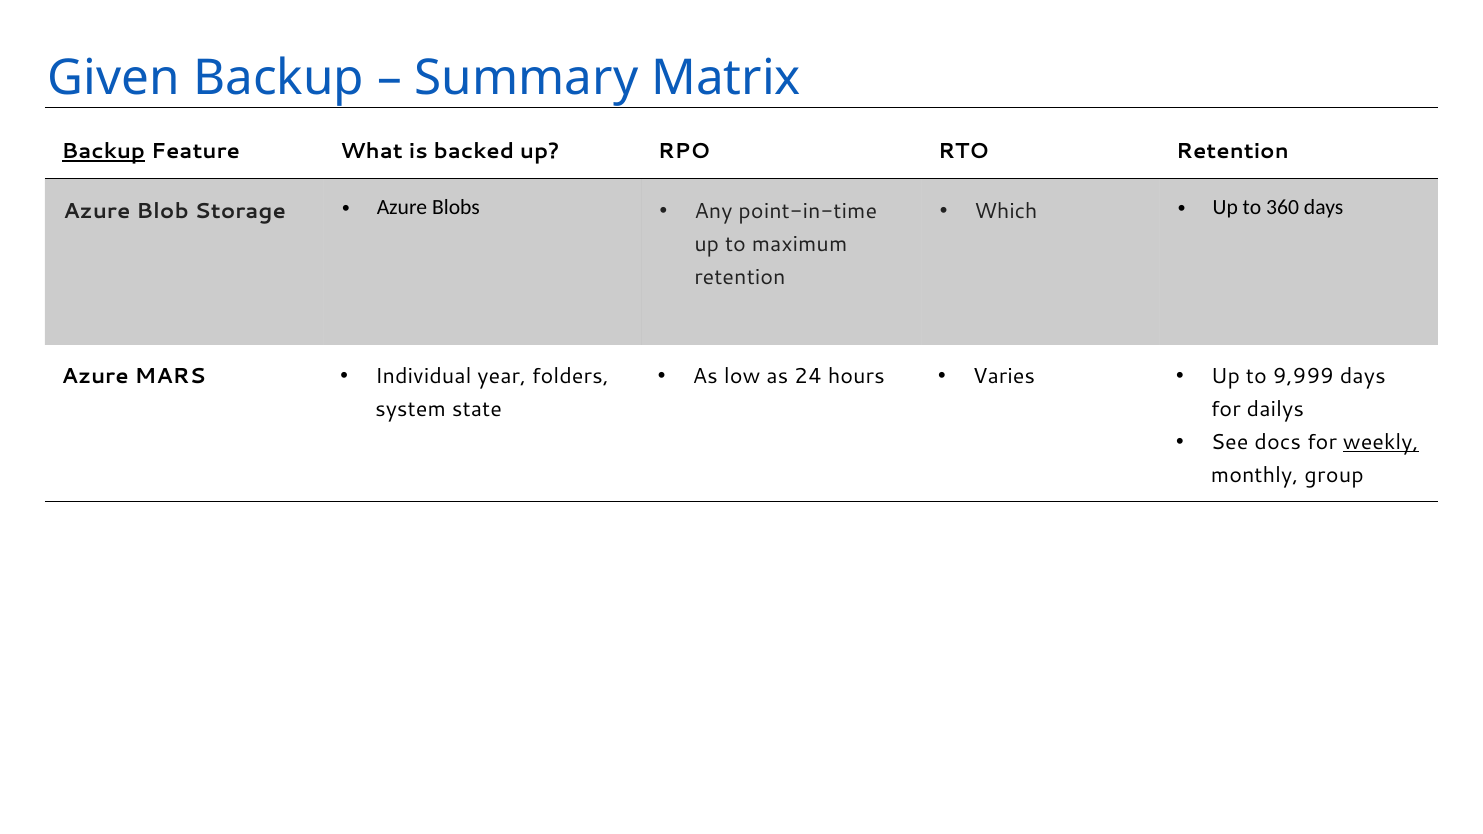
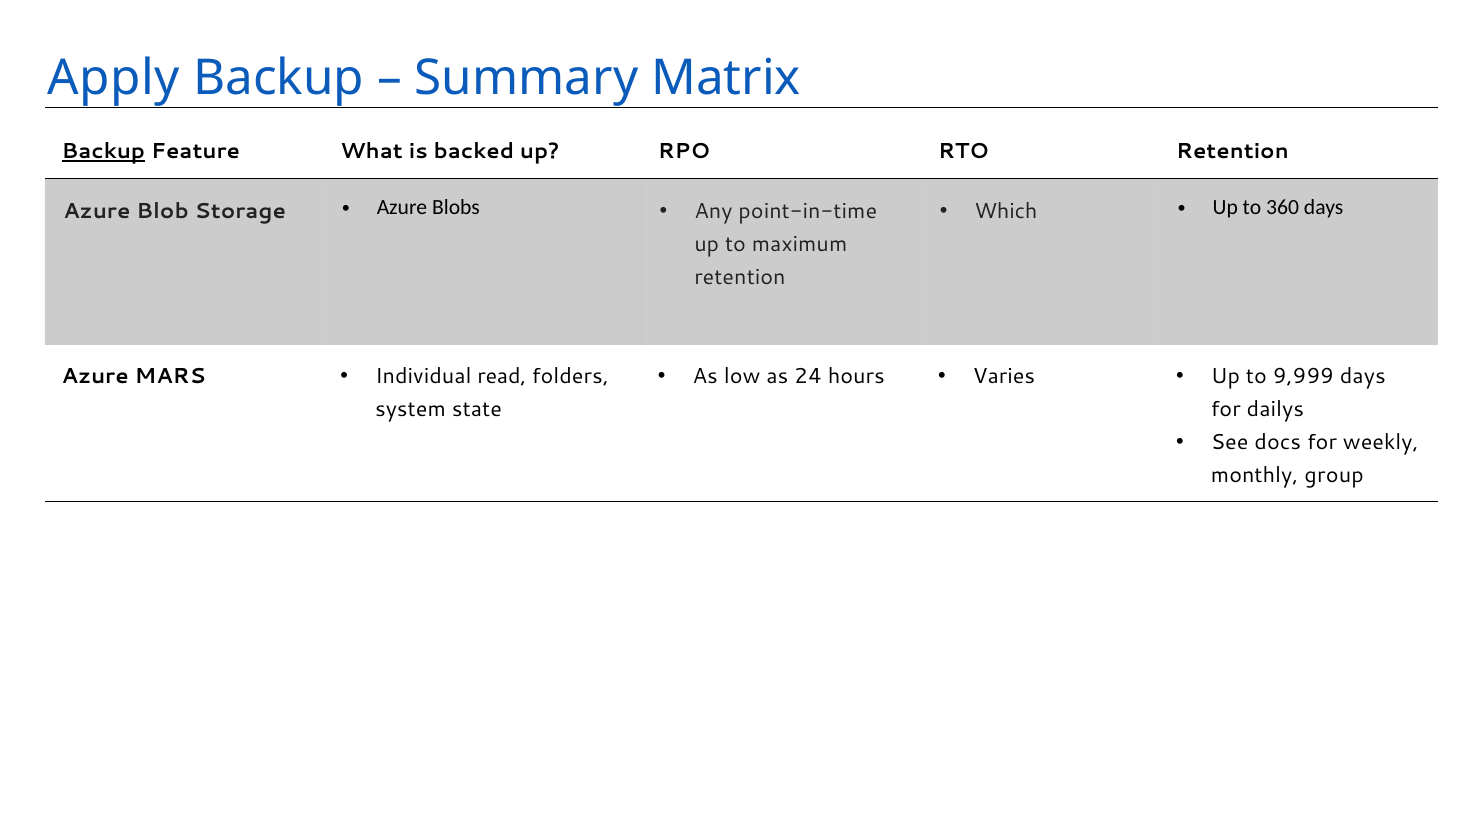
Given: Given -> Apply (114, 78)
year: year -> read (502, 376)
weekly underline: present -> none (1381, 442)
